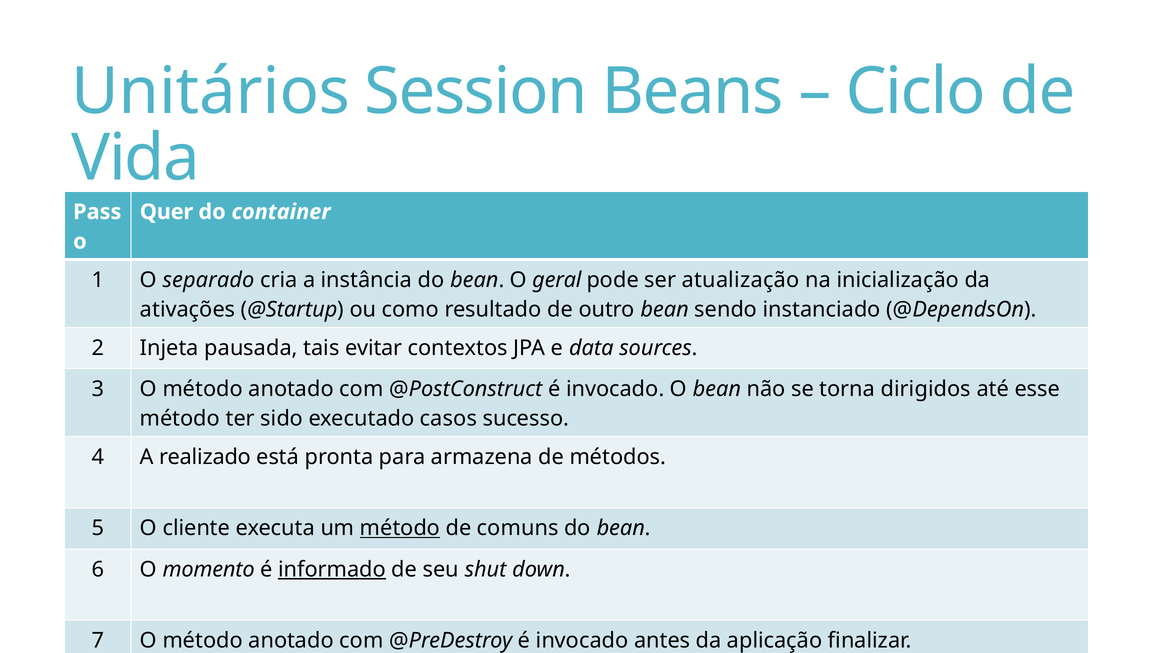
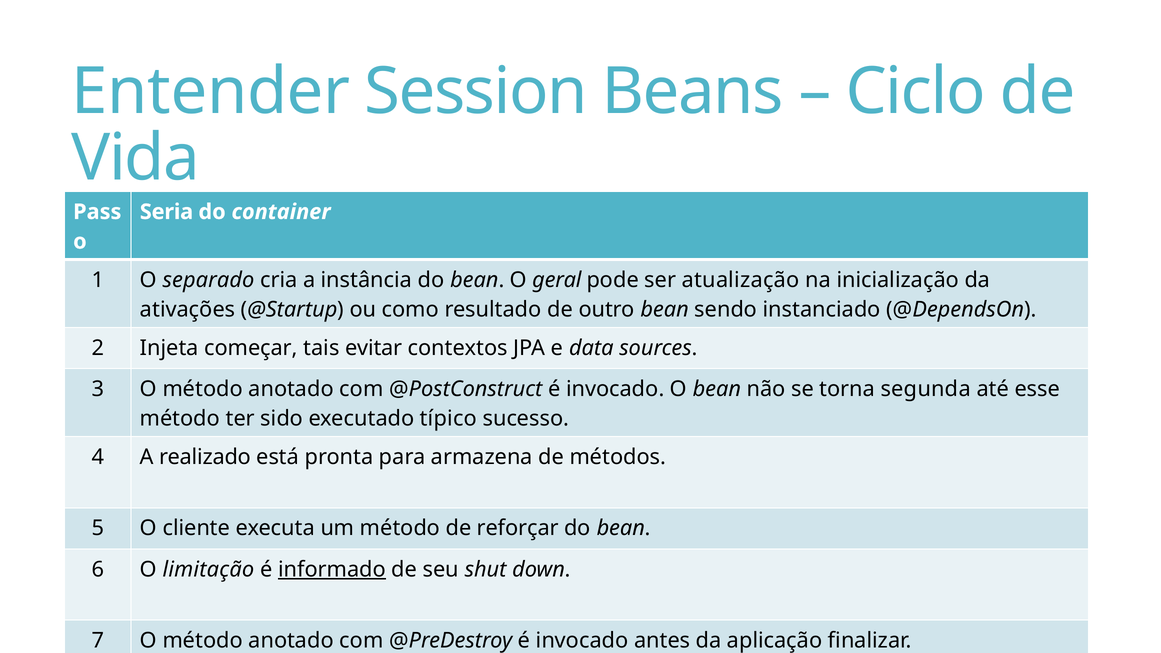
Unitários: Unitários -> Entender (211, 92)
Quer: Quer -> Seria (166, 212)
pausada: pausada -> começar (251, 348)
dirigidos: dirigidos -> segunda (926, 389)
casos: casos -> típico (448, 419)
método underline: present -> none (400, 528)
comuns: comuns -> reforçar (518, 528)
momento: momento -> limitação (208, 569)
